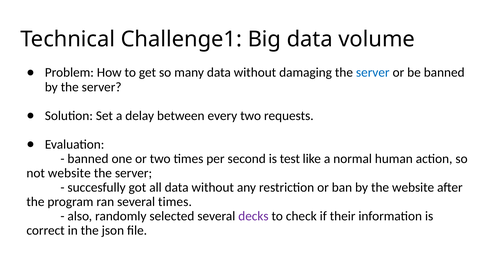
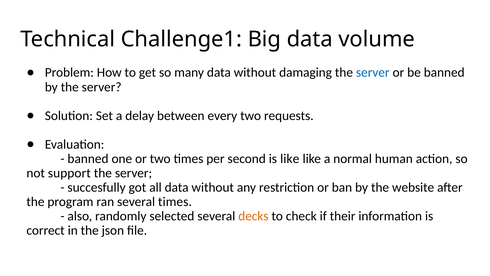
is test: test -> like (290, 158)
not website: website -> support (69, 173)
decks colour: purple -> orange (253, 216)
